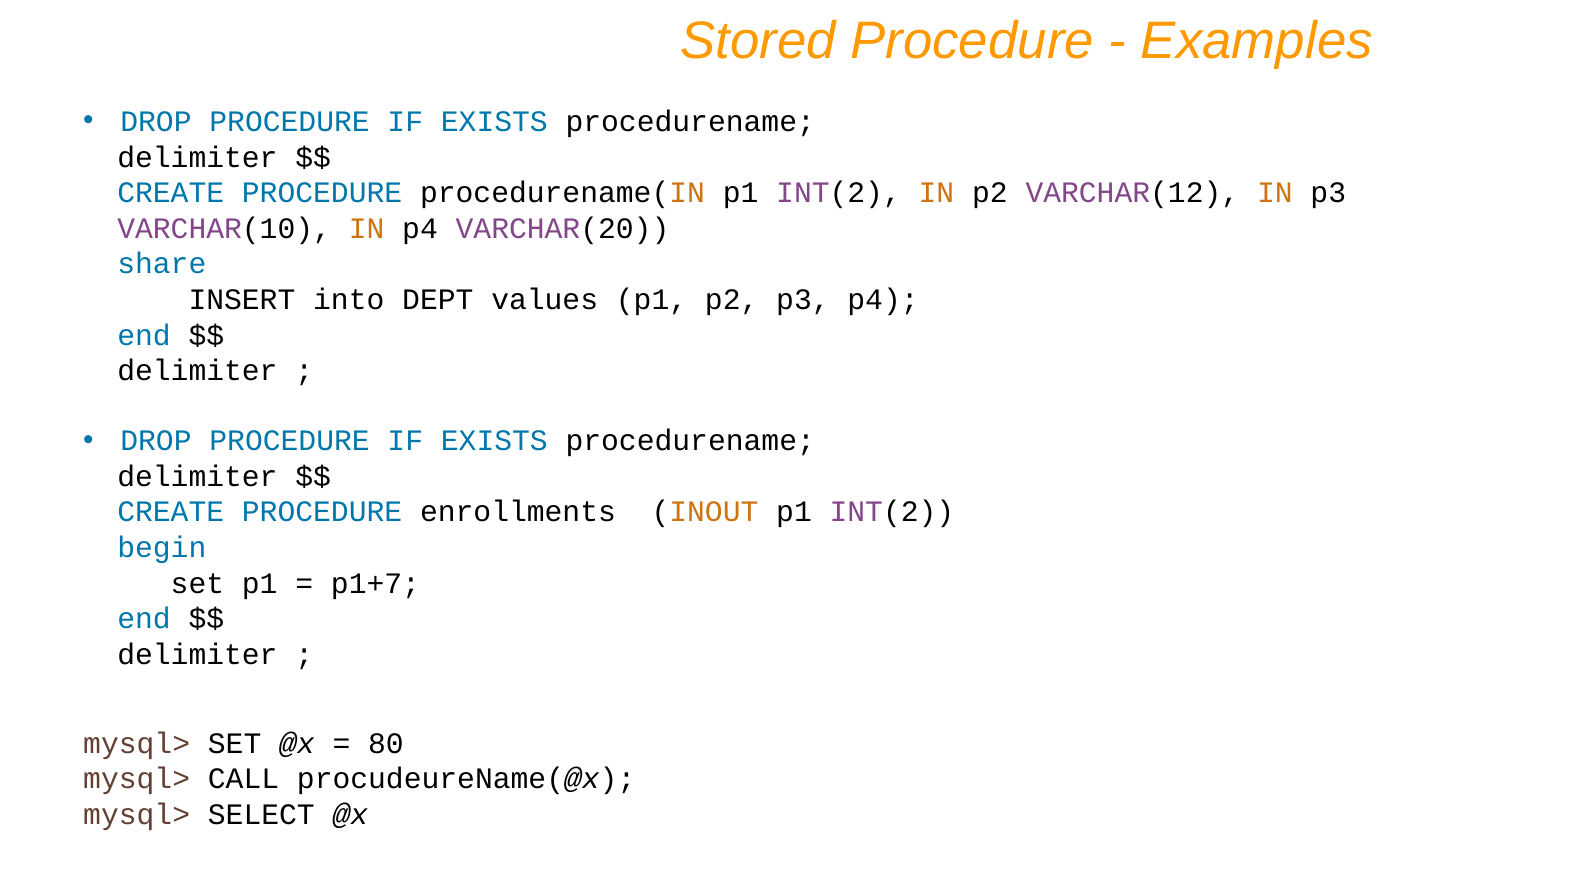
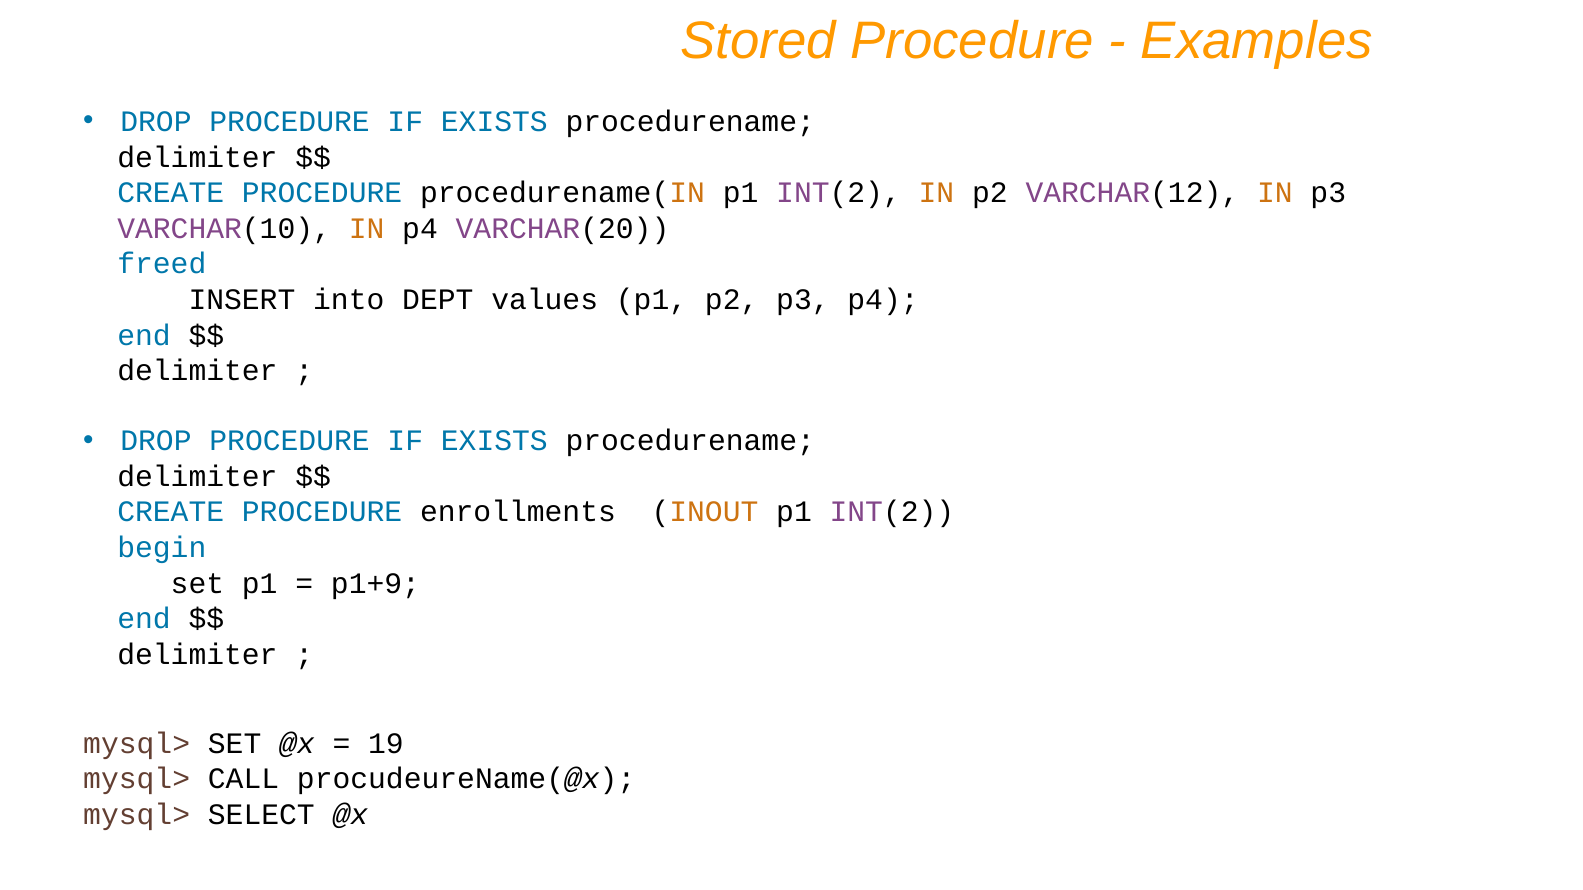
share: share -> freed (162, 264)
p1+7: p1+7 -> p1+9 (375, 584)
80: 80 -> 19 (386, 744)
